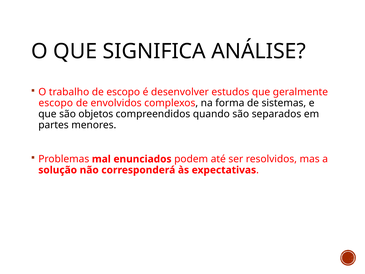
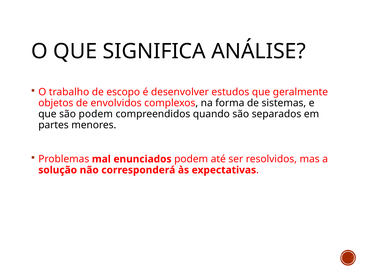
escopo: escopo -> objetos (56, 103)
são objetos: objetos -> podem (96, 114)
